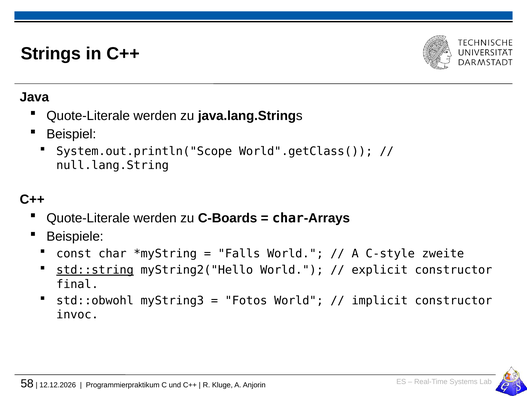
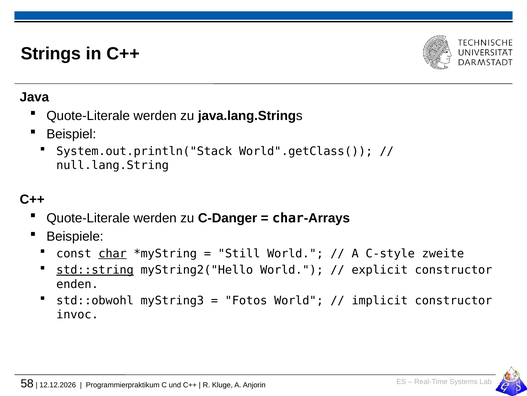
System.out.println("Scope: System.out.println("Scope -> System.out.println("Stack (144, 151)
C-Boards: C-Boards -> C-Danger (228, 218)
char underline: none -> present (113, 253)
Falls: Falls -> Still (239, 253)
final: final -> enden (77, 284)
